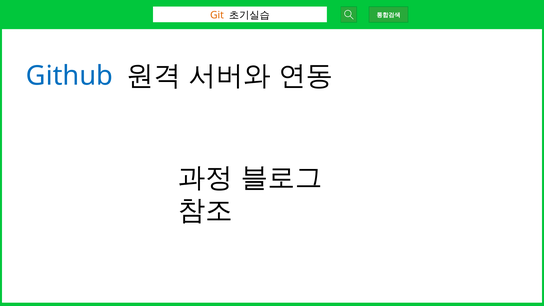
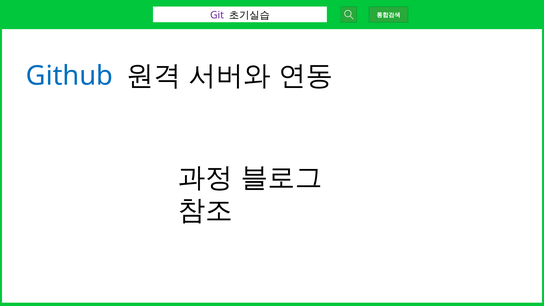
Git colour: orange -> purple (217, 15)
